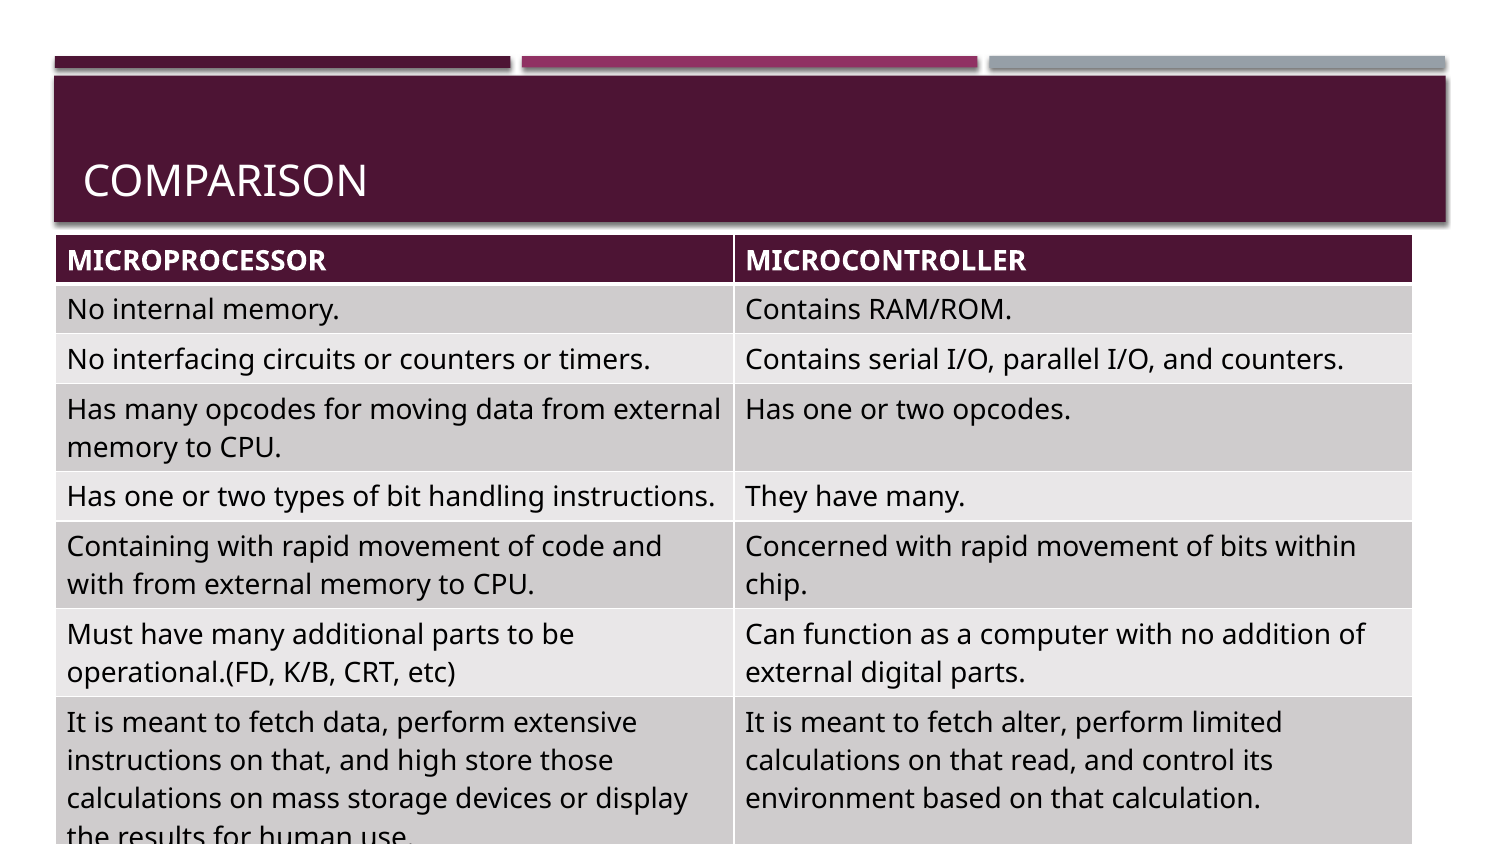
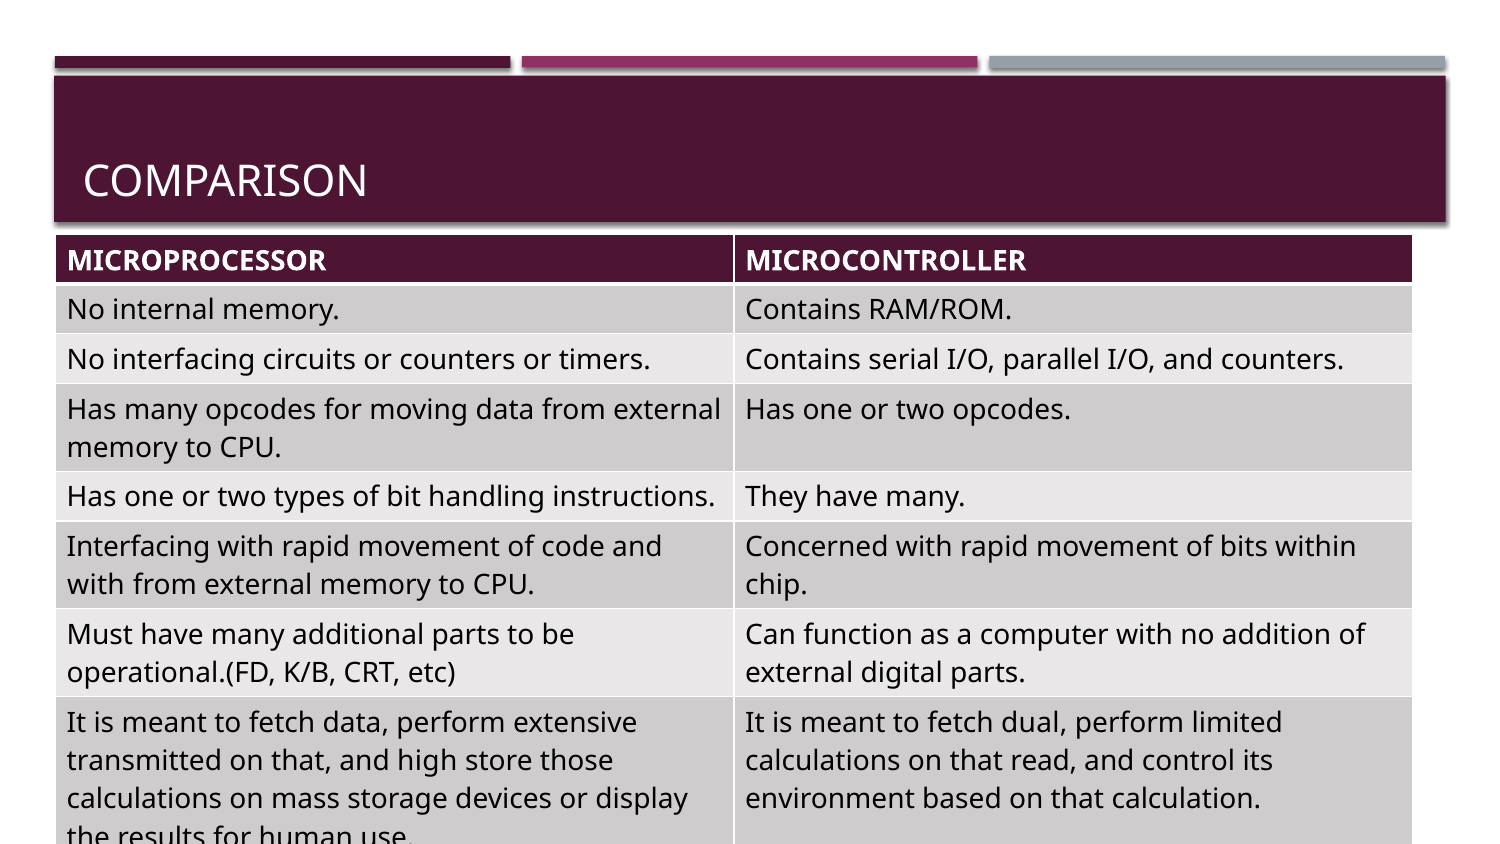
Containing: Containing -> Interfacing (138, 547)
alter: alter -> dual (1034, 723)
instructions: instructions -> transmitted (144, 761)
